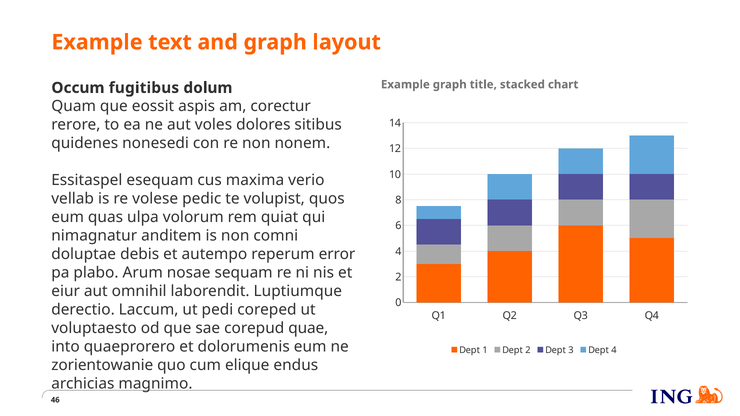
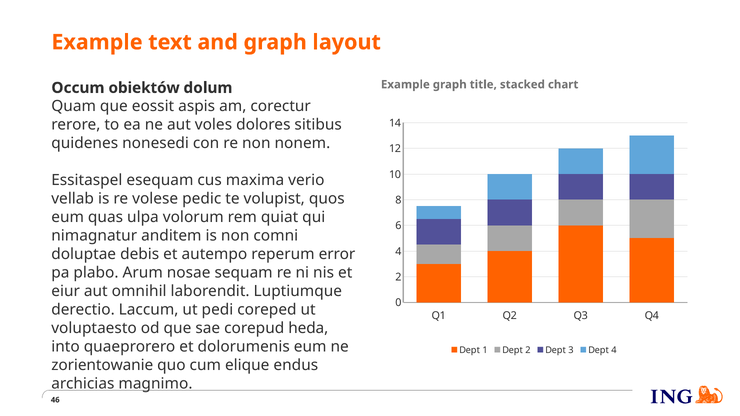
fugitibus: fugitibus -> obiektów (144, 88)
quae: quae -> heda (308, 328)
